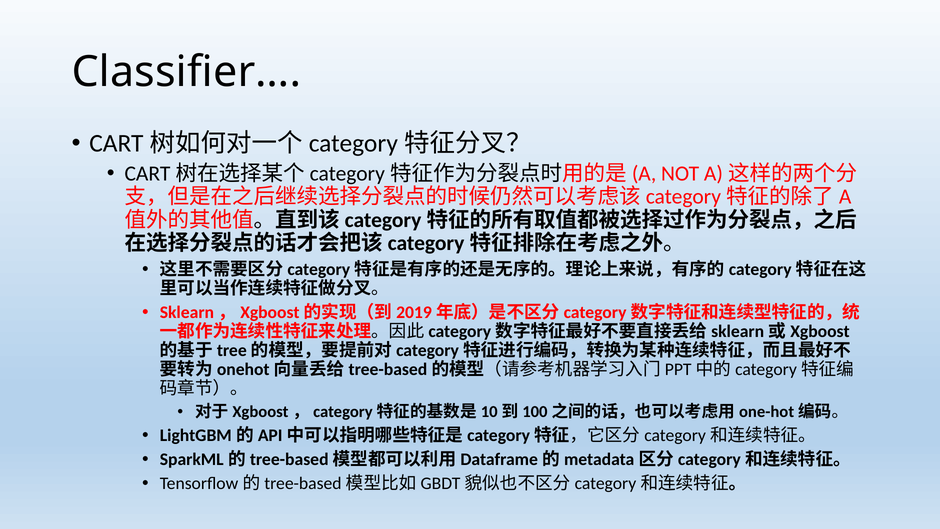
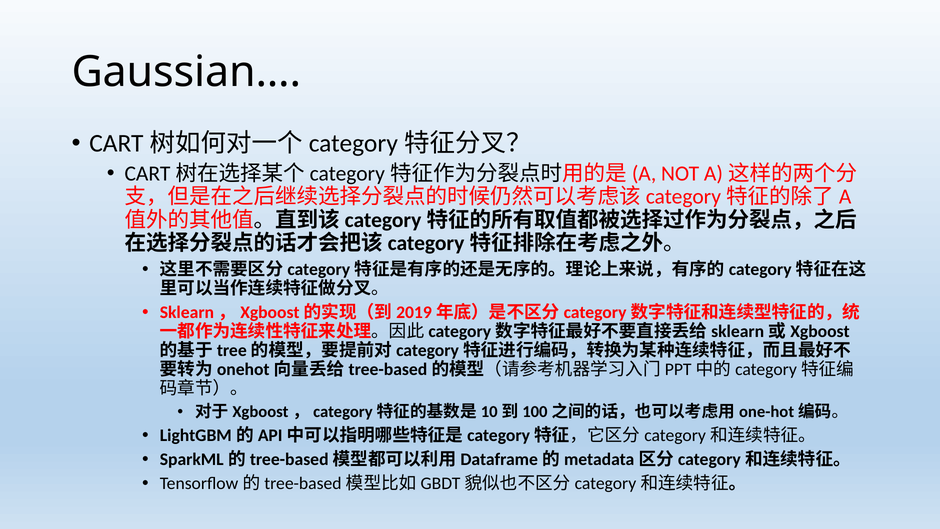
Classifier…: Classifier… -> Gaussian… (187, 72)
